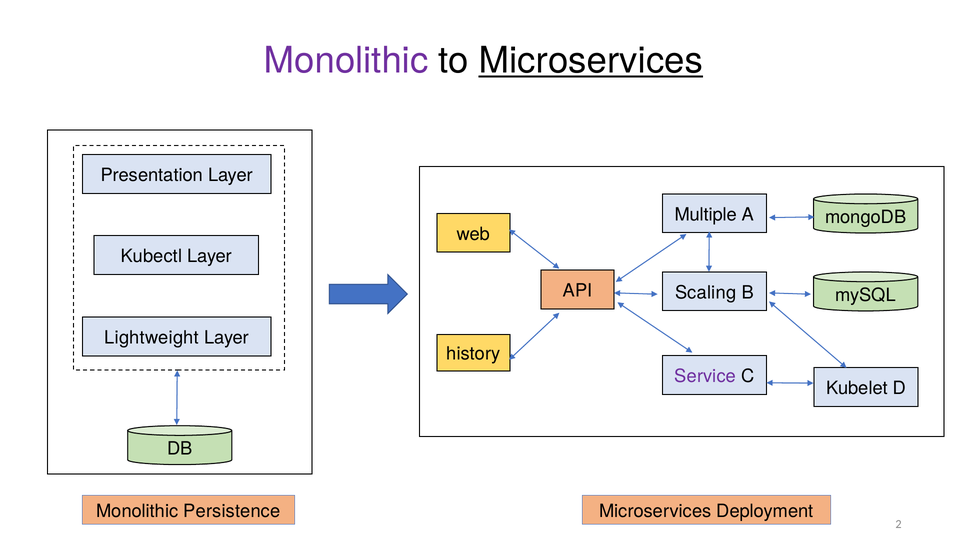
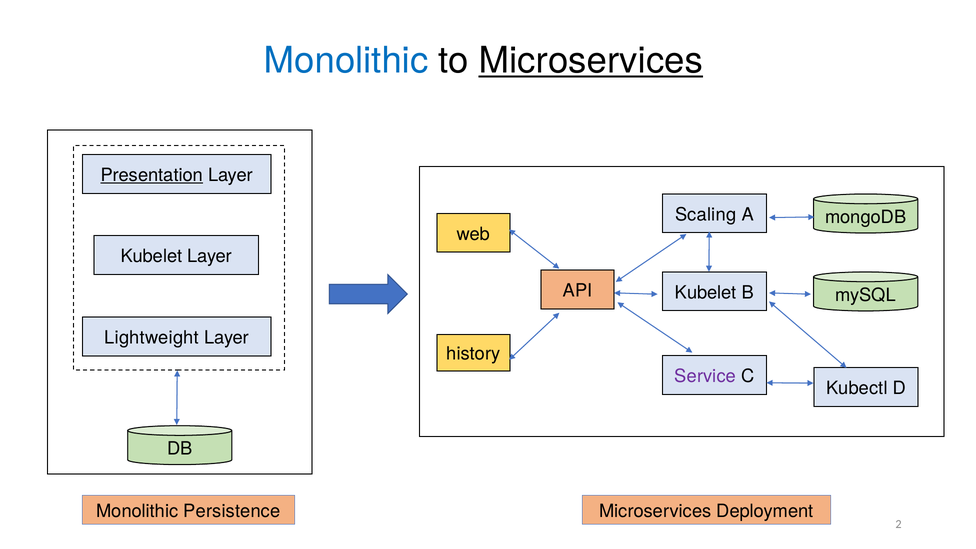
Monolithic colour: purple -> blue (346, 61)
Presentation underline: none -> present (152, 175)
Multiple: Multiple -> Scaling (706, 215)
Kubectl: Kubectl -> Kubelet (151, 256)
Scaling: Scaling -> Kubelet (706, 293)
Kubelet: Kubelet -> Kubectl (857, 388)
